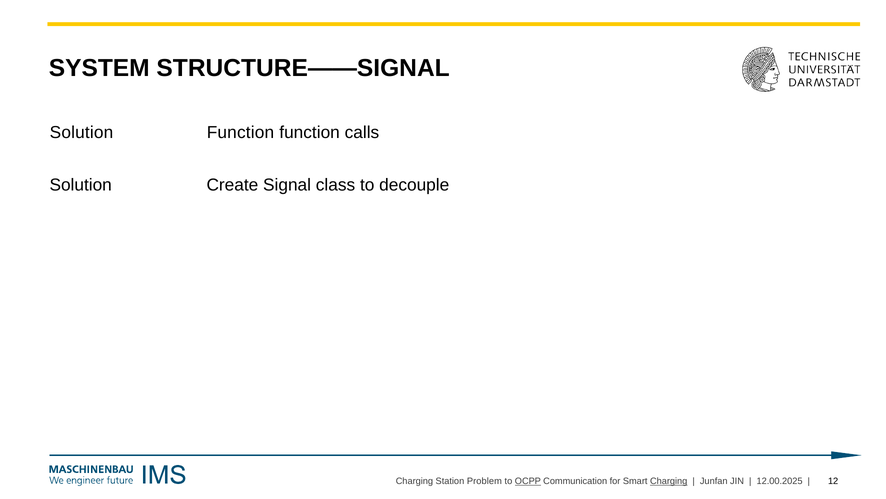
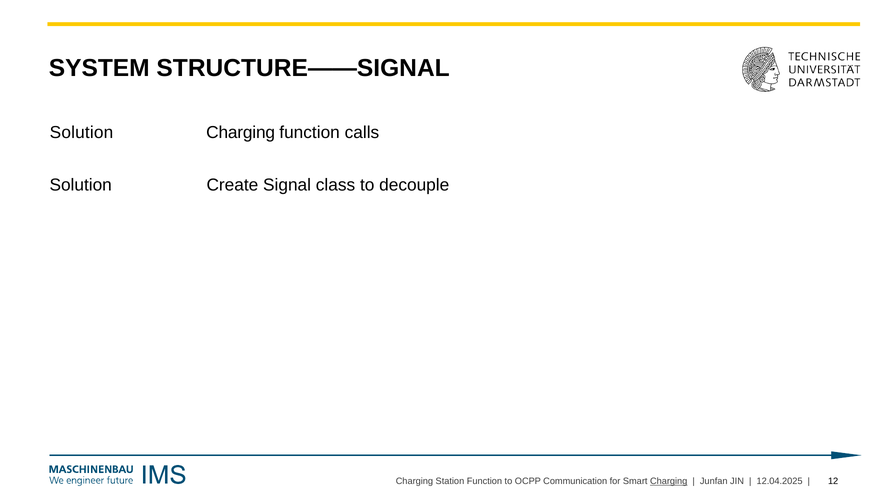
Function: Function -> Charging (241, 132)
Station Problem: Problem -> Function (484, 481)
OCPP underline: present -> none (528, 481)
12.00.2025: 12.00.2025 -> 12.04.2025 (780, 481)
